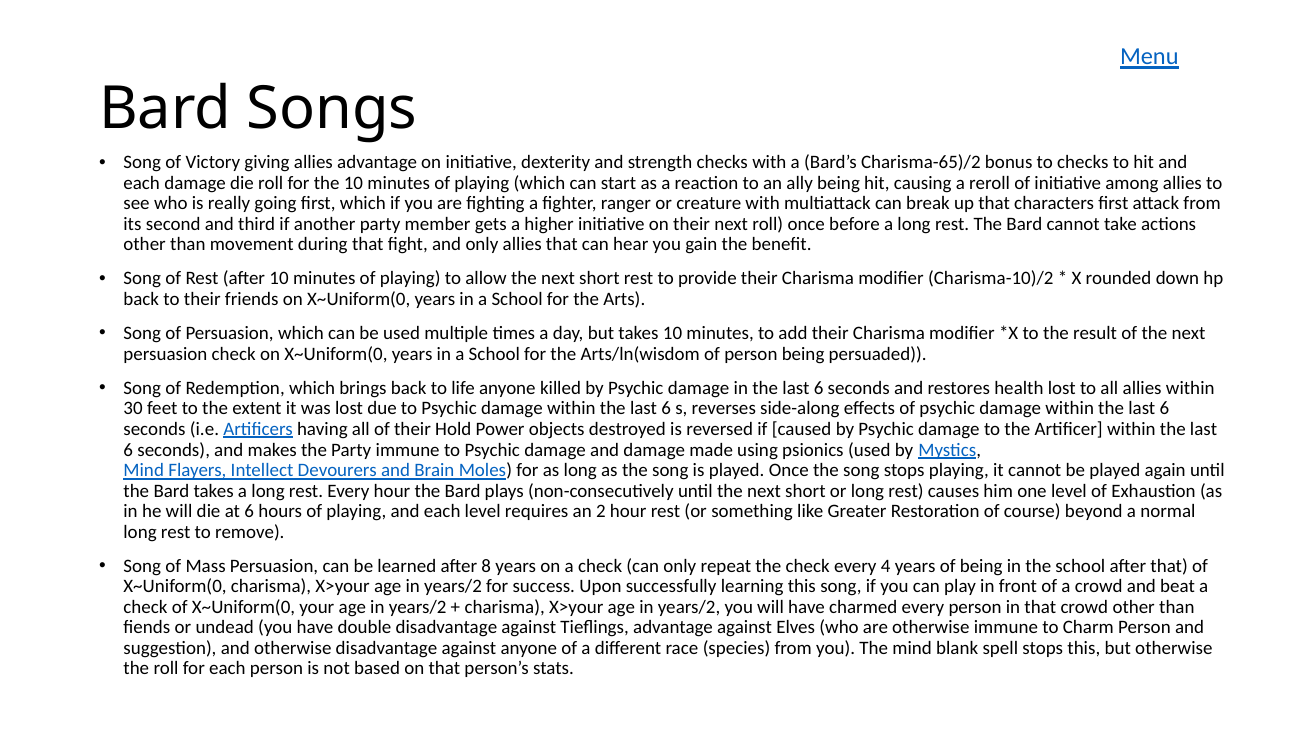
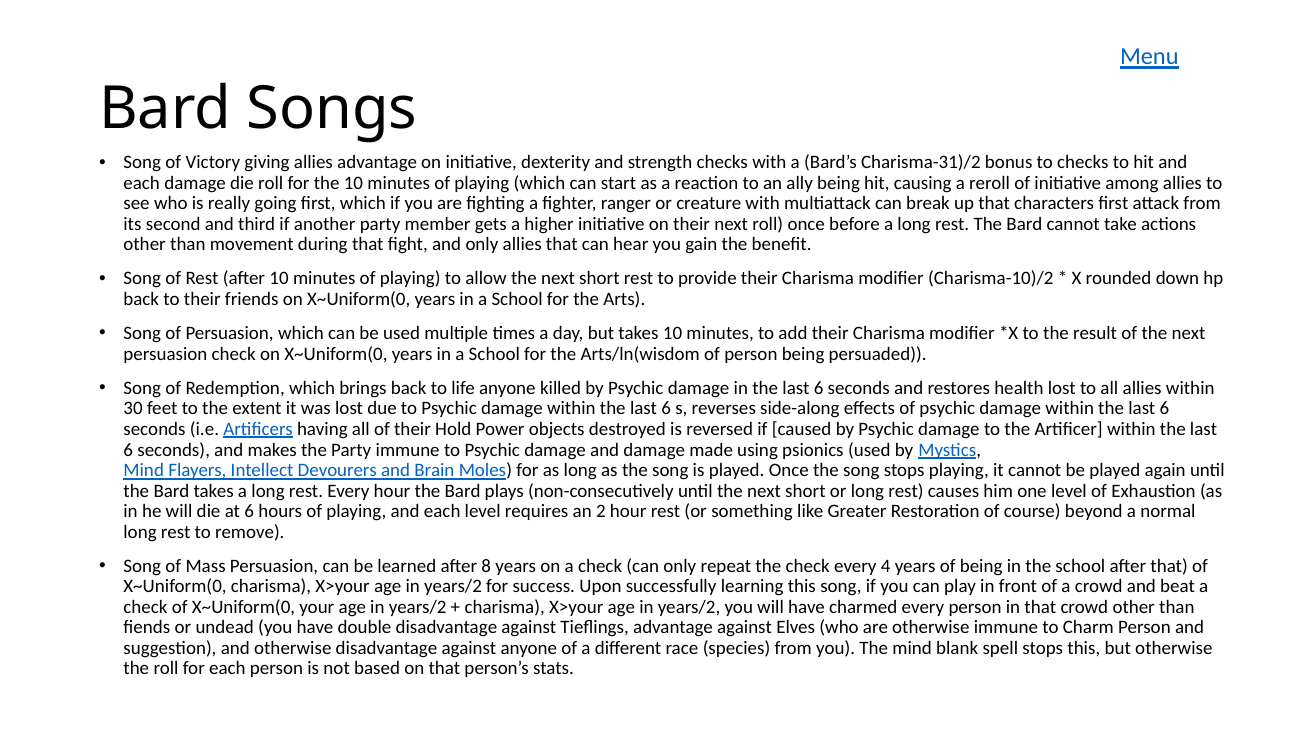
Charisma-65)/2: Charisma-65)/2 -> Charisma-31)/2 (921, 163)
